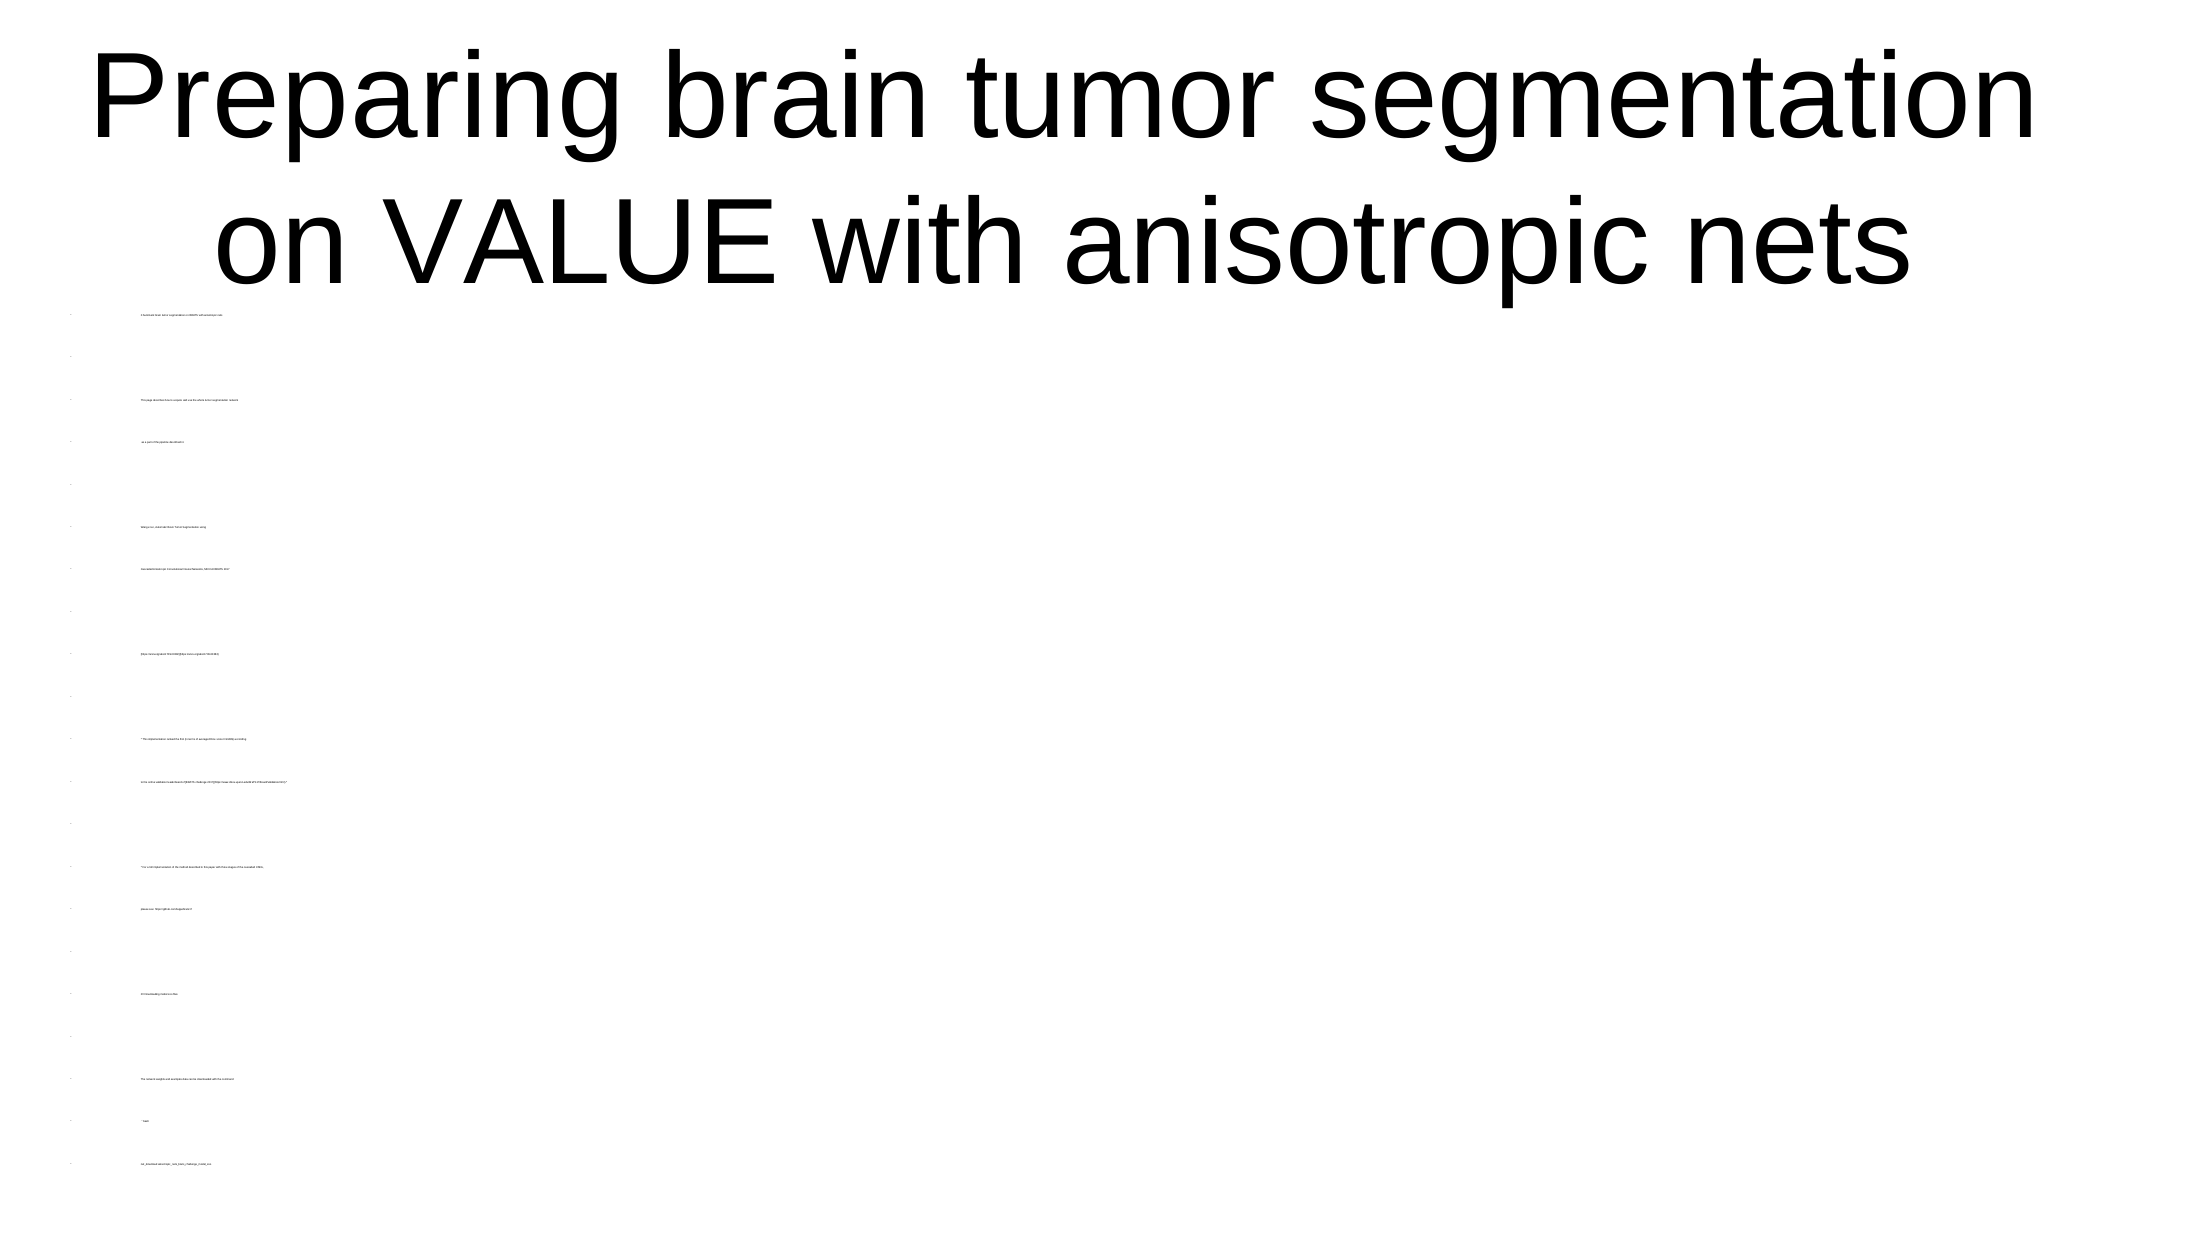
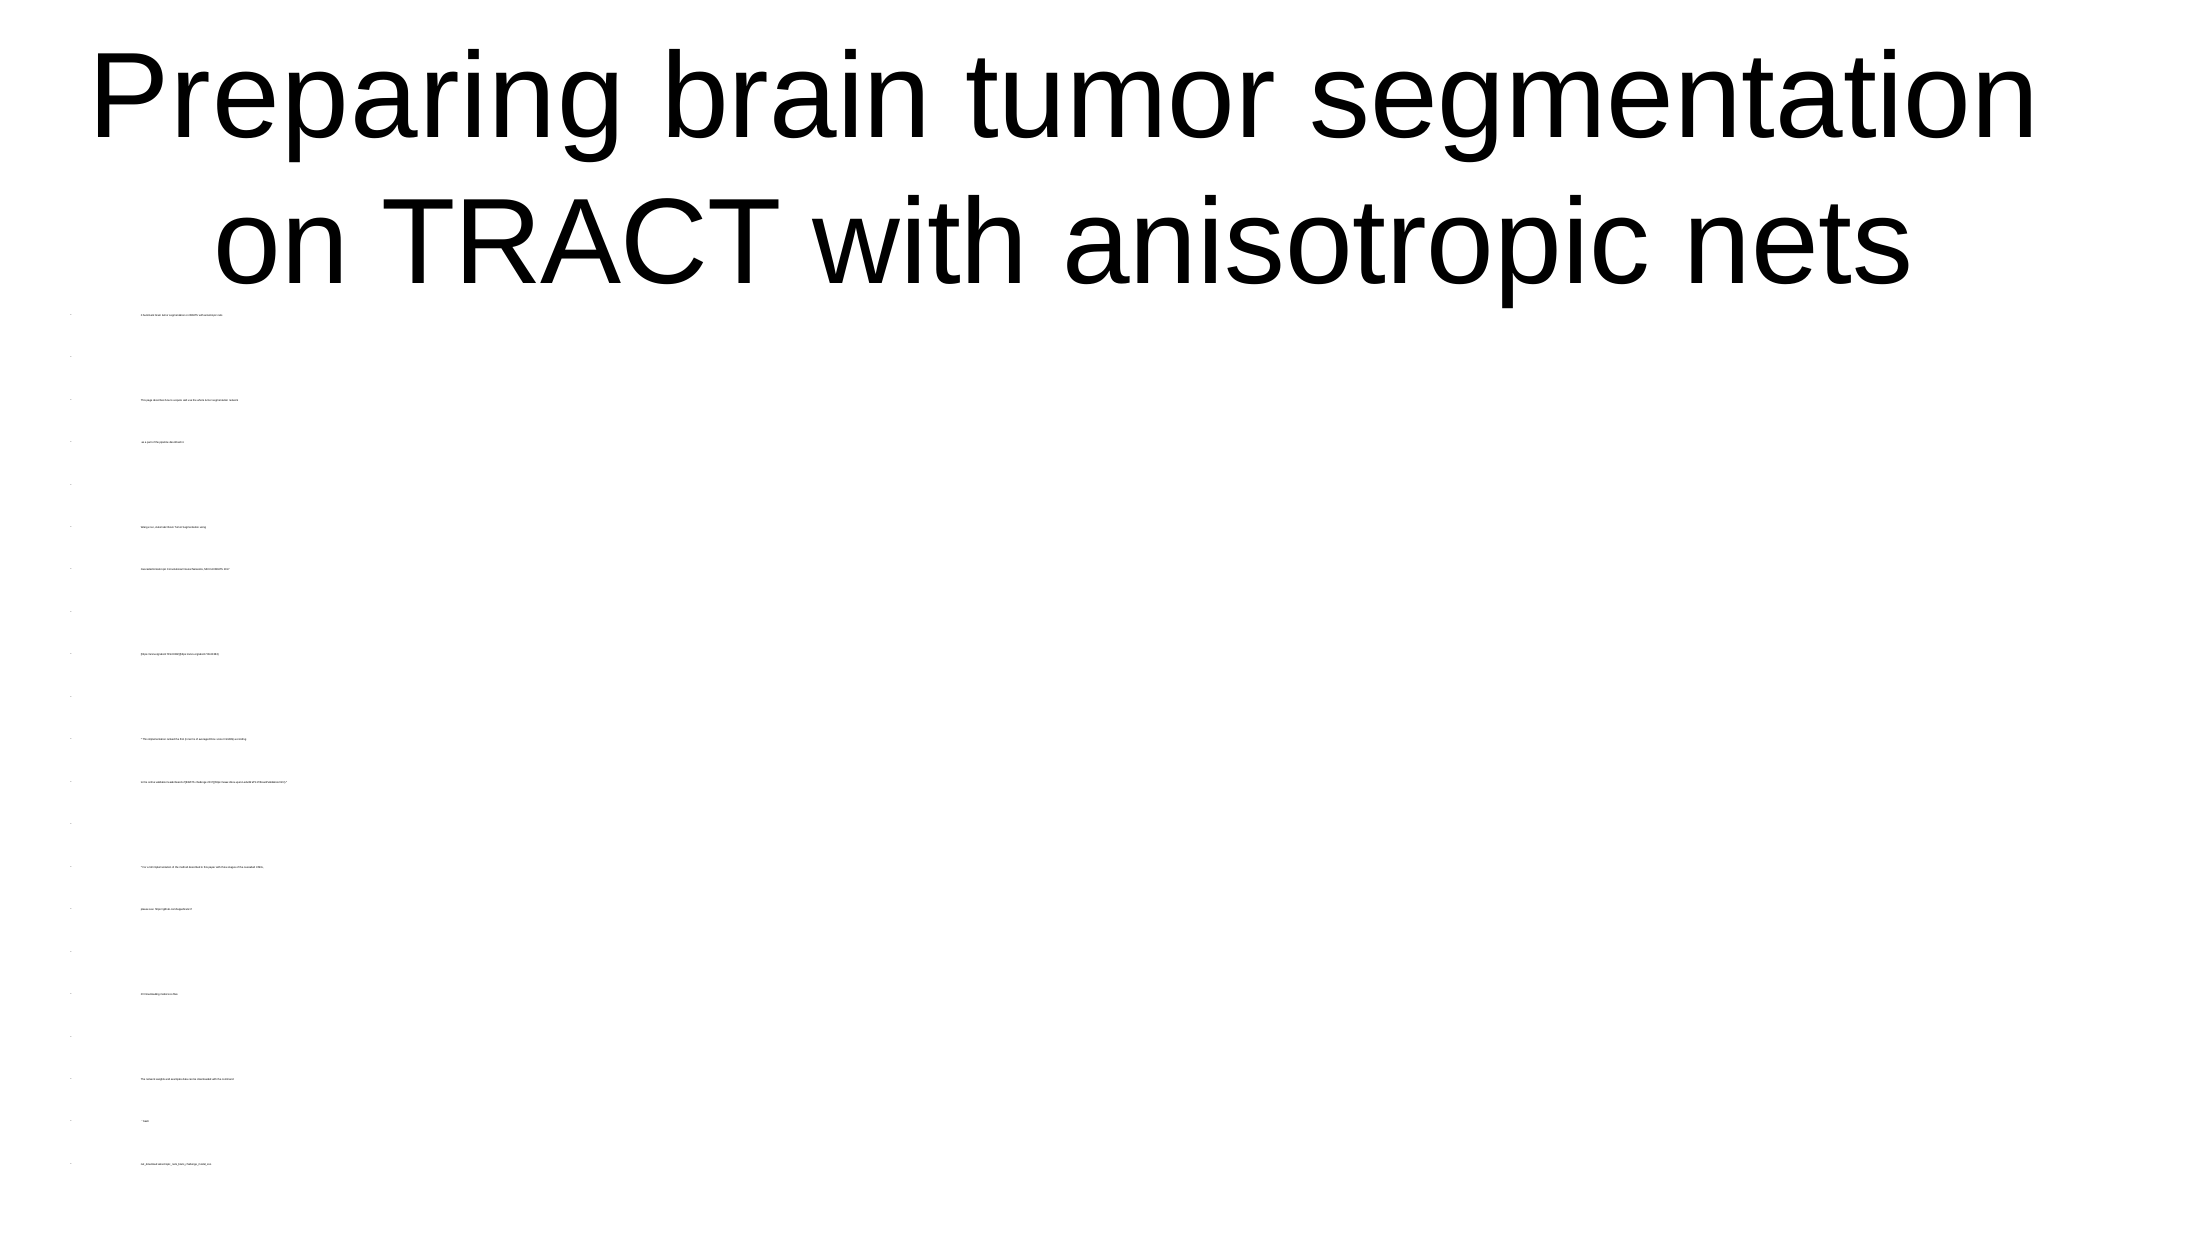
VALUE: VALUE -> TRACT (581, 243)
